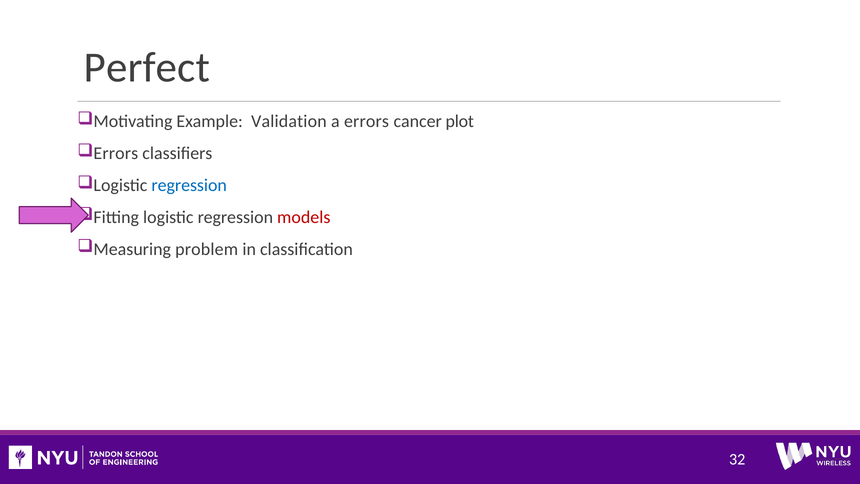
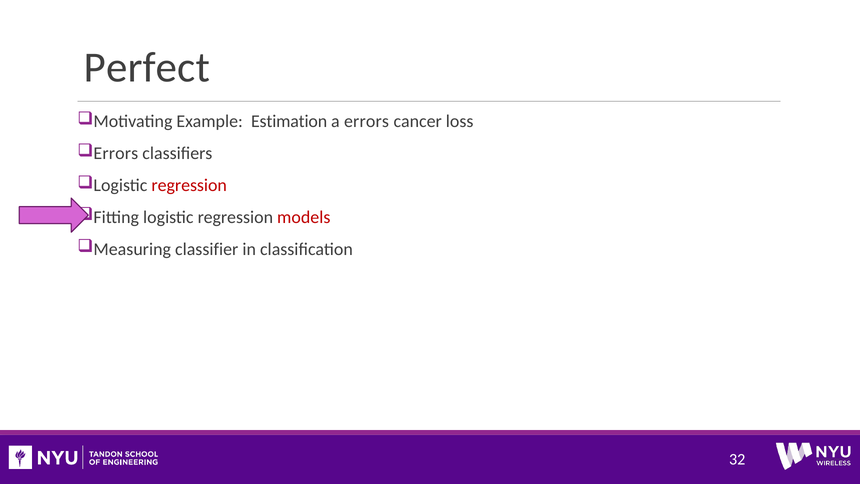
Validation: Validation -> Estimation (289, 121)
plot: plot -> loss (460, 121)
regression colour: blue -> red (189, 185)
problem: problem -> classifier (207, 249)
